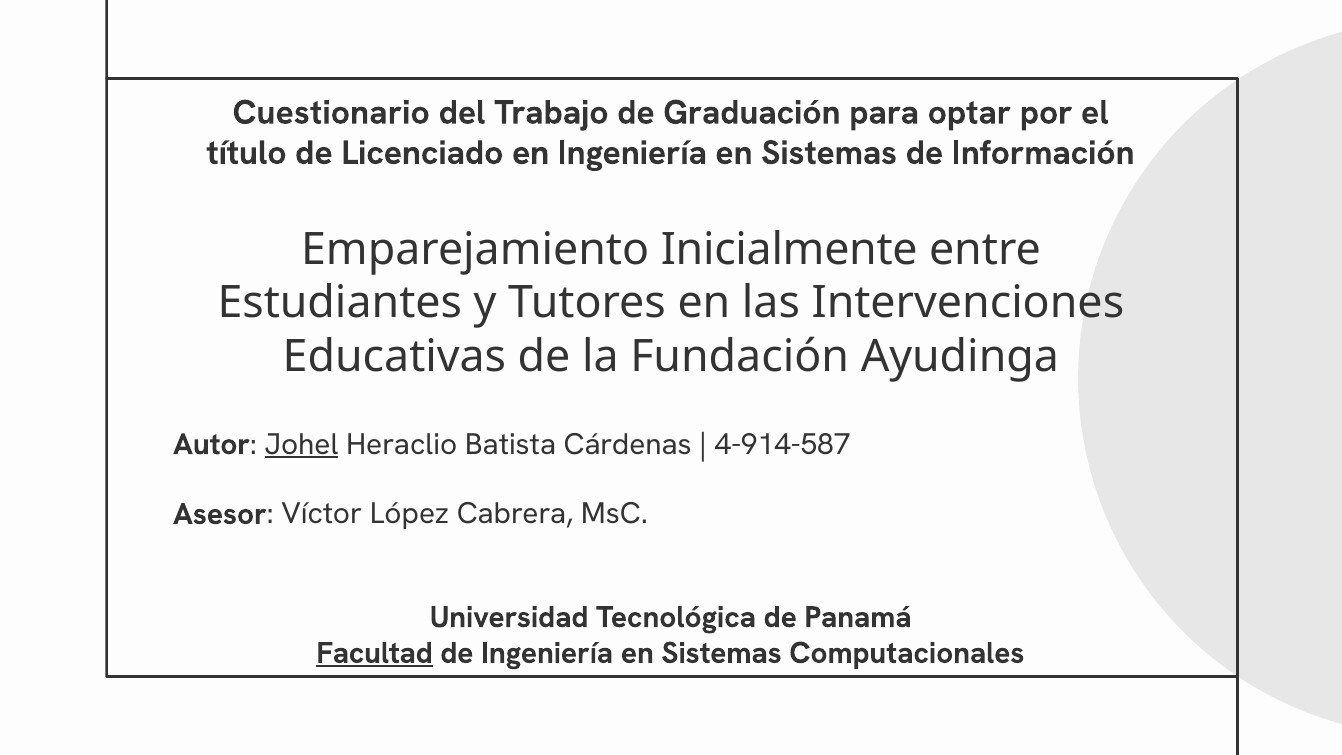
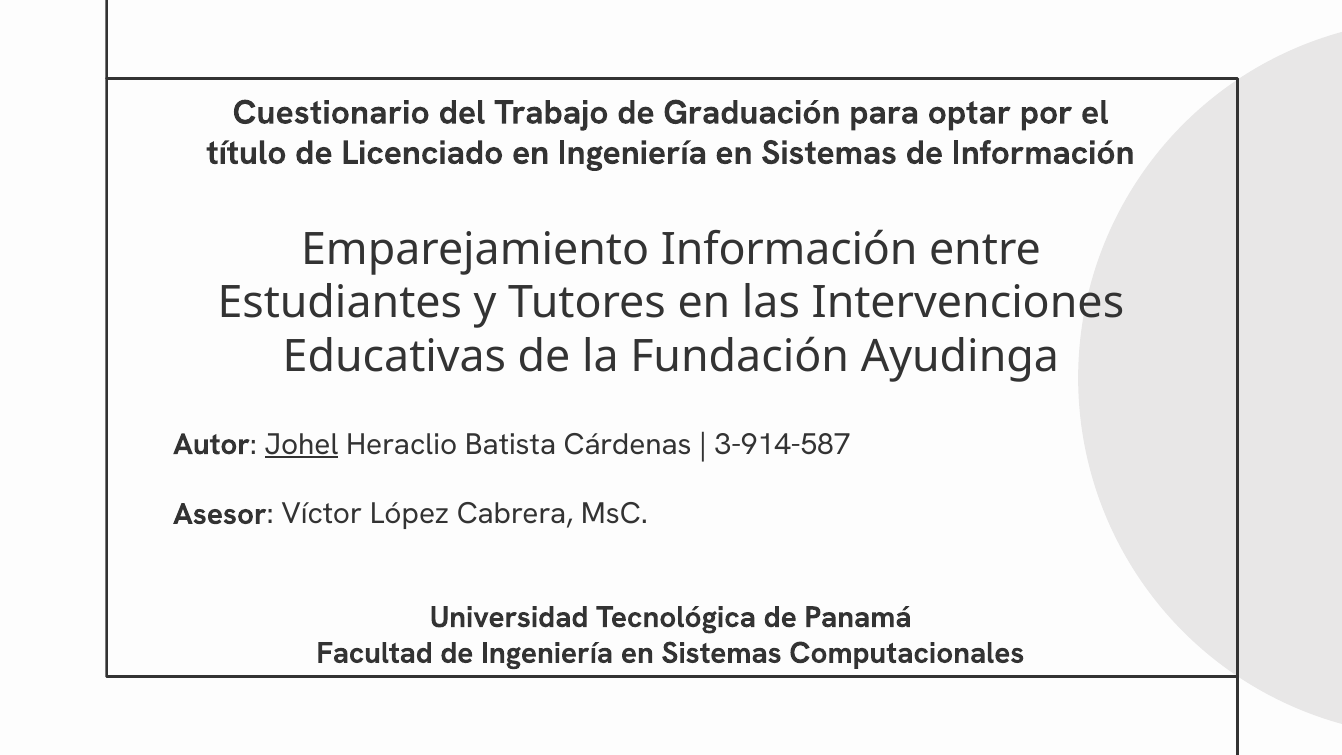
Emparejamiento Inicialmente: Inicialmente -> Información (789, 249)
4-914-587: 4-914-587 -> 3-914-587 (783, 444)
Facultad underline: present -> none (375, 653)
